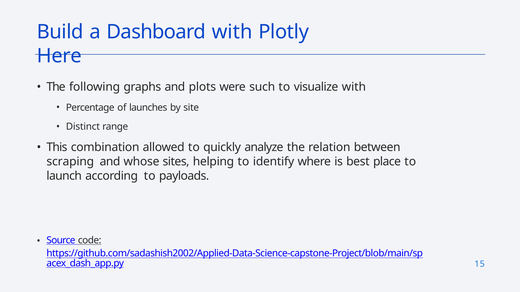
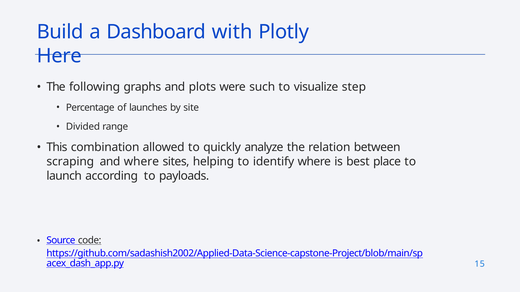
visualize with: with -> step (354, 87)
Distinct: Distinct -> Divided (83, 127)
and whose: whose -> where (141, 162)
